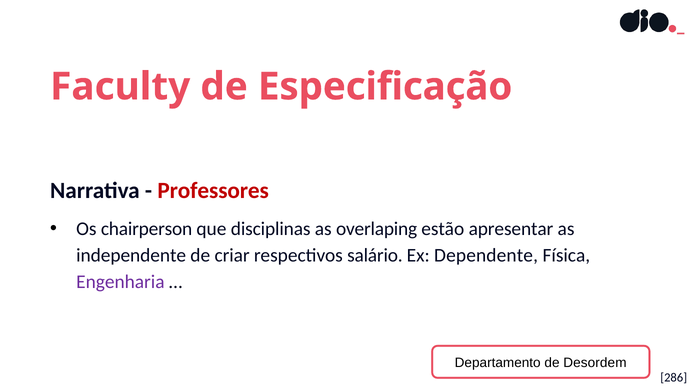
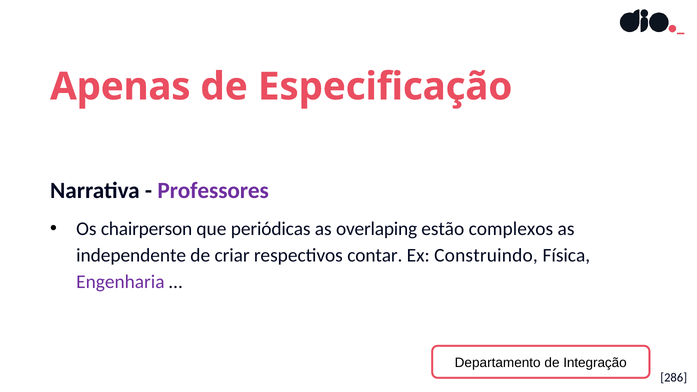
Faculty: Faculty -> Apenas (120, 87)
Professores colour: red -> purple (213, 191)
disciplinas: disciplinas -> periódicas (271, 229)
apresentar: apresentar -> complexos (511, 229)
salário: salário -> contar (375, 255)
Dependente: Dependente -> Construindo (486, 255)
Desordem: Desordem -> Integração (595, 363)
